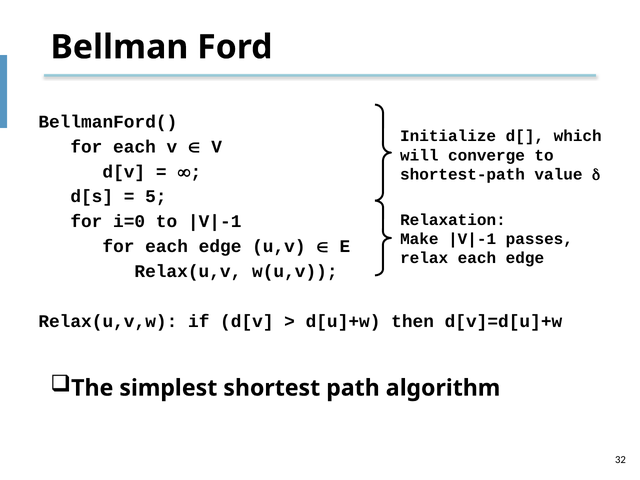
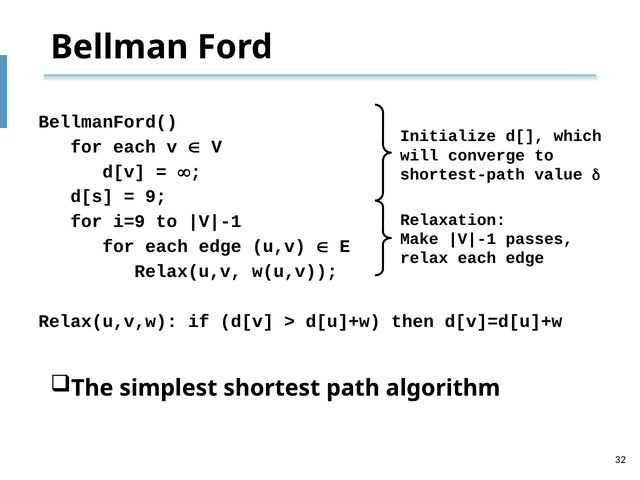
5: 5 -> 9 (156, 197)
i=0: i=0 -> i=9 (129, 221)
